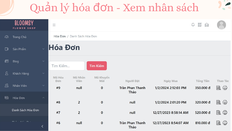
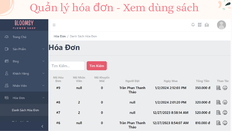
nhân: nhân -> dùng (161, 8)
